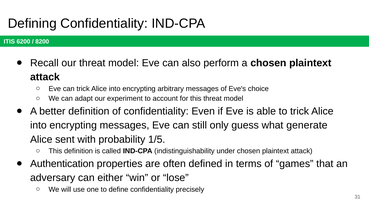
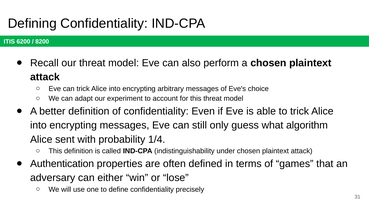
generate: generate -> algorithm (307, 125)
1/5: 1/5 -> 1/4 (157, 139)
